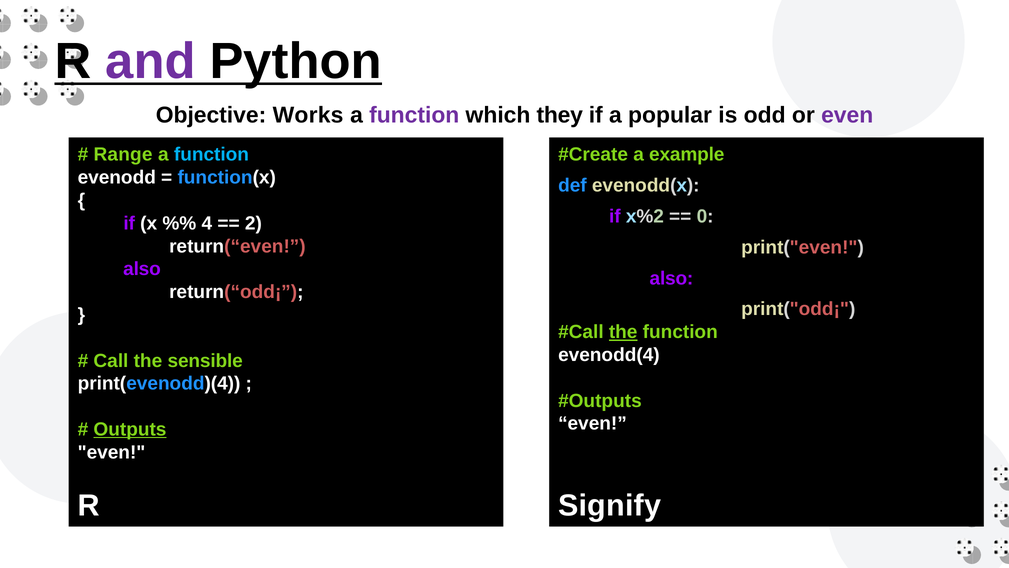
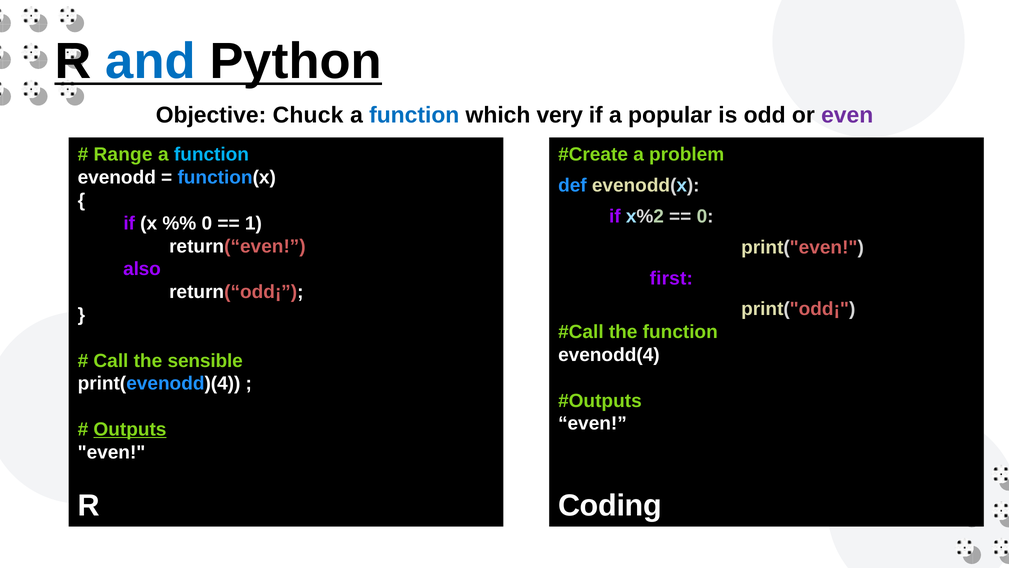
and colour: purple -> blue (150, 61)
Works: Works -> Chuck (308, 115)
function colour: purple -> blue (414, 115)
they: they -> very (560, 115)
example: example -> problem (687, 155)
4: 4 -> 0 (207, 223)
2: 2 -> 1 (253, 223)
also: also -> first (671, 278)
the underline: present -> none (623, 332)
Signify: Signify -> Coding (610, 505)
